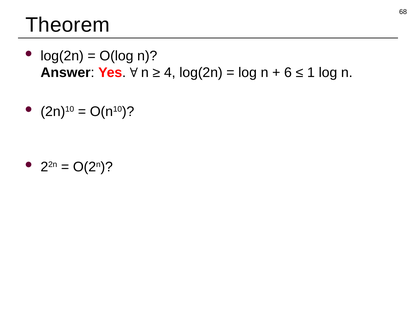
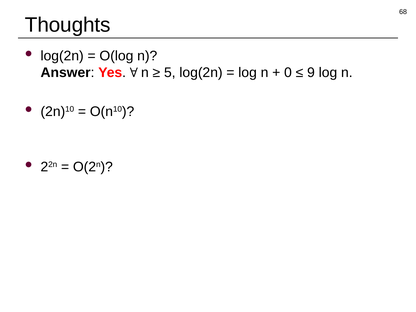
Theorem: Theorem -> Thoughts (68, 25)
4: 4 -> 5 (170, 73)
6: 6 -> 0 (288, 73)
1: 1 -> 9 (311, 73)
